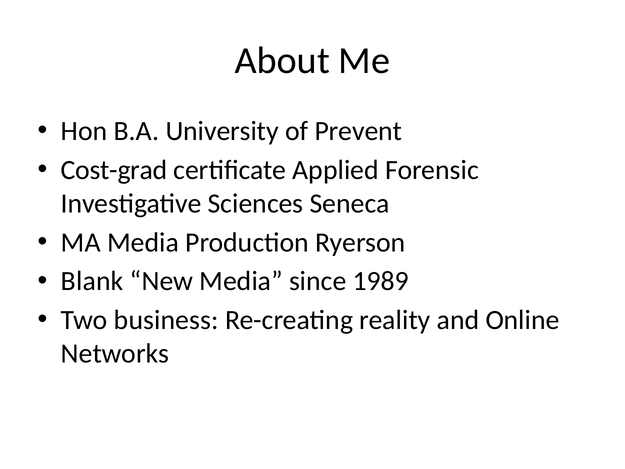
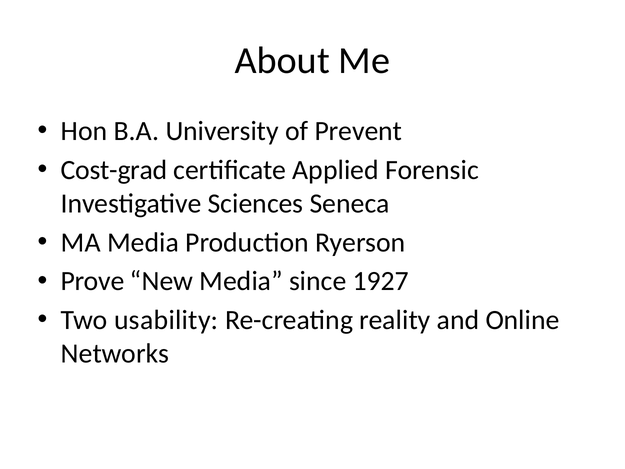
Blank: Blank -> Prove (92, 281)
1989: 1989 -> 1927 (381, 281)
business: business -> usability (166, 320)
